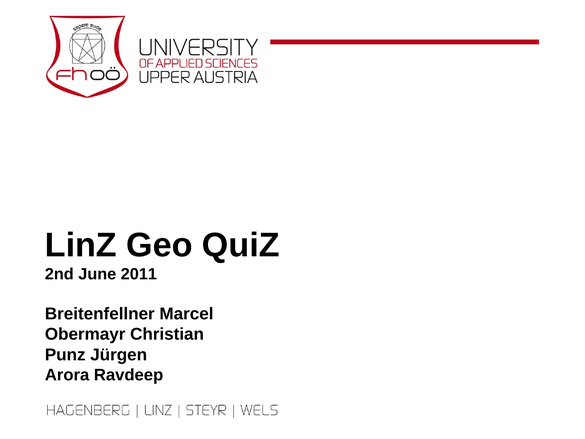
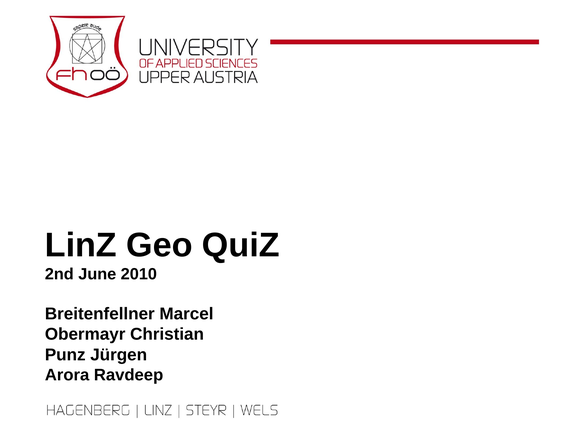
2011: 2011 -> 2010 (139, 274)
